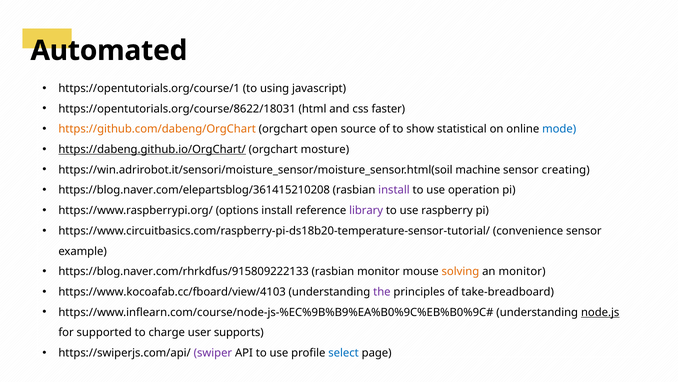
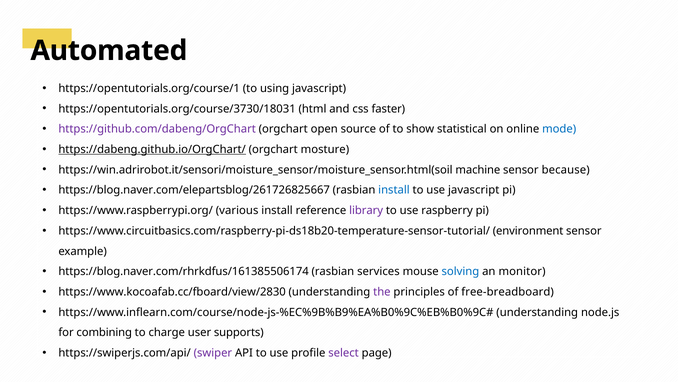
https://opentutorials.org/course/8622/18031: https://opentutorials.org/course/8622/18031 -> https://opentutorials.org/course/3730/18031 (177, 109)
https://github.com/dabeng/OrgChart colour: orange -> purple (157, 129)
creating: creating -> because (566, 170)
https://blog.naver.com/elepartsblog/361415210208: https://blog.naver.com/elepartsblog/361415210208 -> https://blog.naver.com/elepartsblog/261726825667 (194, 190)
install colour: purple -> blue (394, 190)
use operation: operation -> javascript (474, 190)
options: options -> various (237, 210)
convenience: convenience -> environment (528, 231)
https://blog.naver.com/rhrkdfus/915809222133: https://blog.naver.com/rhrkdfus/915809222133 -> https://blog.naver.com/rhrkdfus/161385506174 (184, 271)
rasbian monitor: monitor -> services (378, 271)
solving colour: orange -> blue (460, 271)
https://www.kocoafab.cc/fboard/view/4103: https://www.kocoafab.cc/fboard/view/4103 -> https://www.kocoafab.cc/fboard/view/2830 (172, 292)
take-breadboard: take-breadboard -> free-breadboard (508, 292)
node.js underline: present -> none (600, 312)
supported: supported -> combining (104, 332)
select colour: blue -> purple (344, 352)
